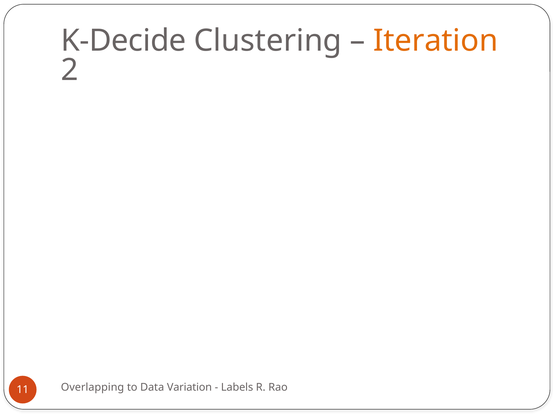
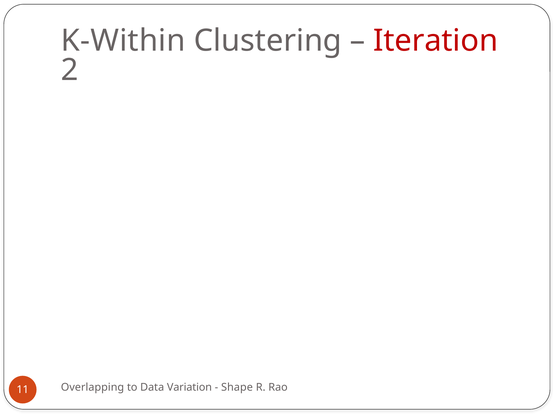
K-Decide: K-Decide -> K-Within (123, 41)
Iteration colour: orange -> red (436, 41)
Labels: Labels -> Shape (237, 388)
